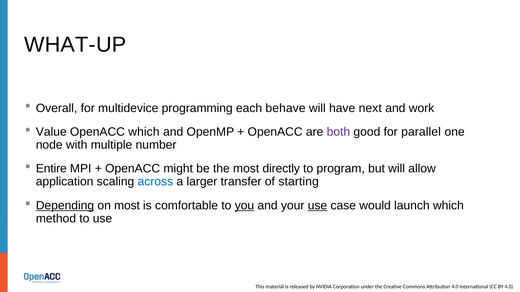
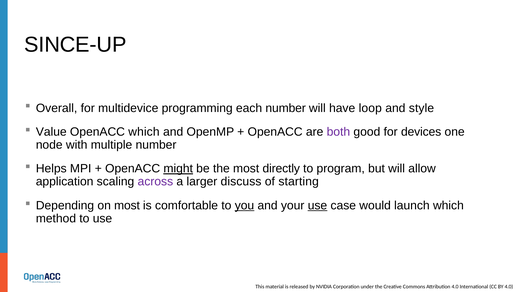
WHAT-UP: WHAT-UP -> SINCE-UP (75, 45)
each behave: behave -> number (286, 108)
next: next -> loop (370, 108)
work: work -> style (421, 108)
parallel: parallel -> devices (421, 132)
Entire: Entire -> Helps (51, 169)
might underline: none -> present (178, 169)
across colour: blue -> purple (155, 182)
transfer: transfer -> discuss (241, 182)
Depending underline: present -> none (65, 206)
